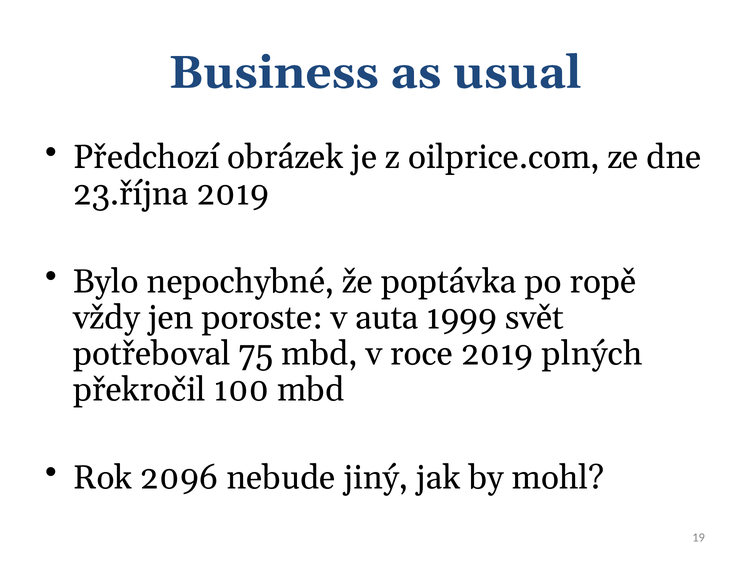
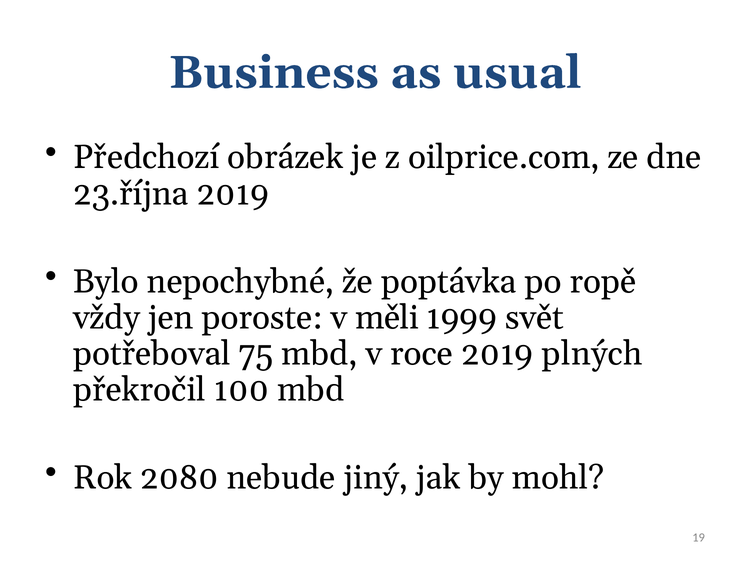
auta: auta -> měli (387, 317)
2096: 2096 -> 2080 (180, 477)
